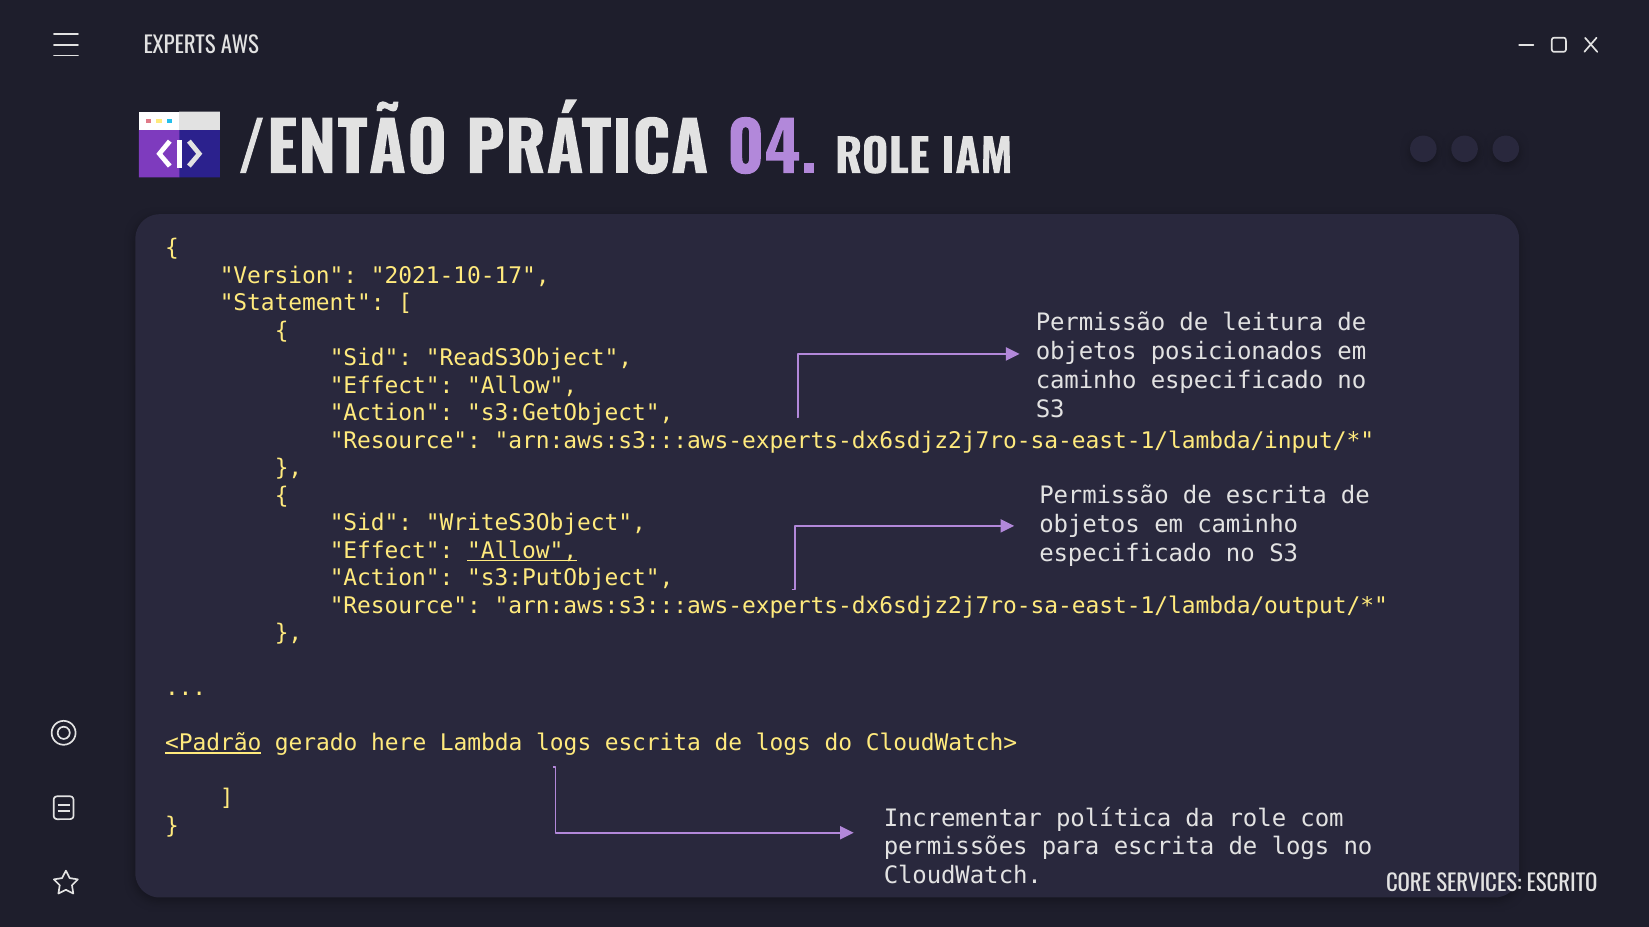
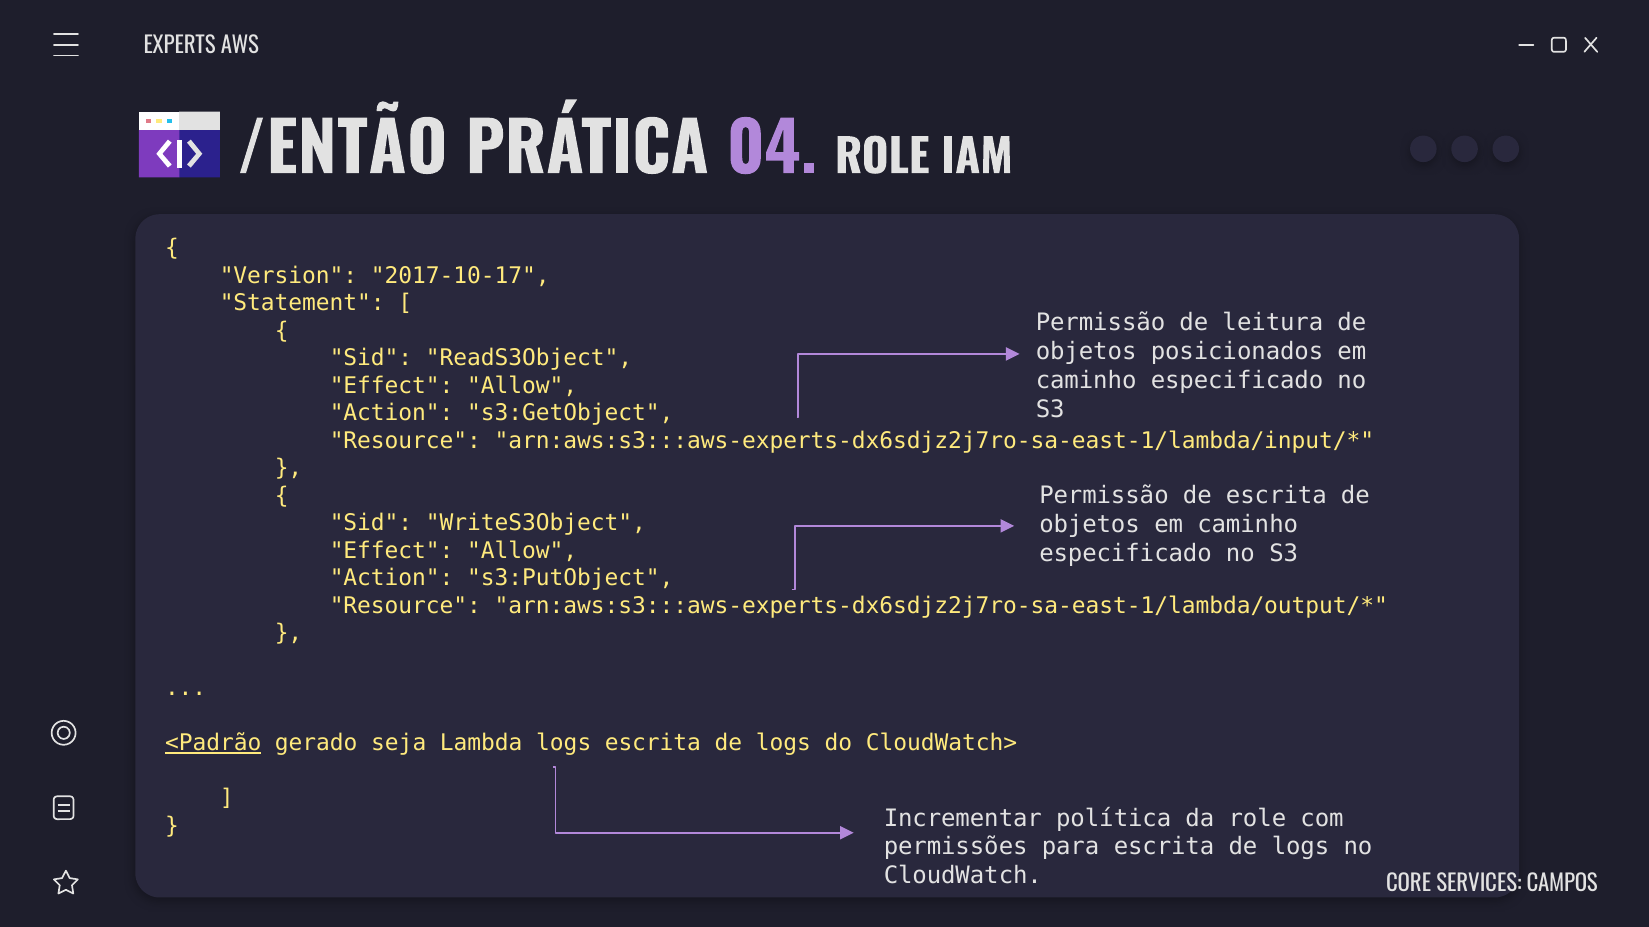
2021-10-17: 2021-10-17 -> 2017-10-17 (460, 276)
Allow underline: present -> none (522, 551)
here: here -> seja (399, 744)
ESCRITO: ESCRITO -> CAMPOS (1562, 884)
